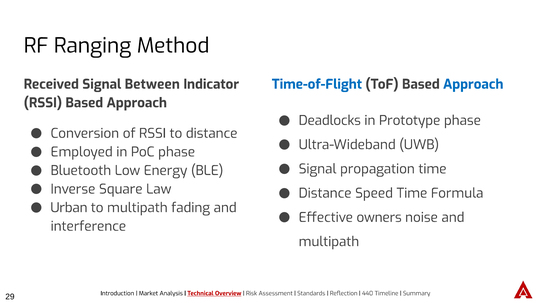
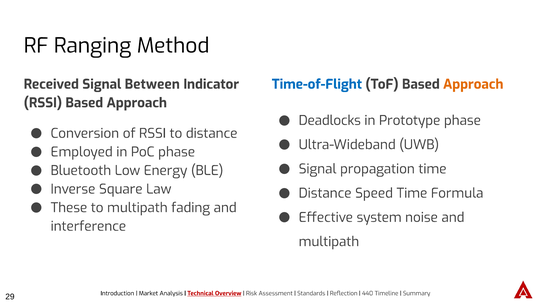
Approach colour: blue -> orange (473, 84)
Urban: Urban -> These (69, 207)
owners: owners -> system (379, 217)
